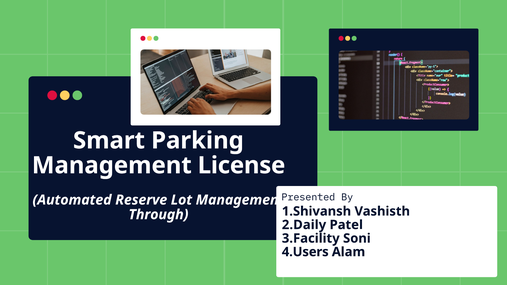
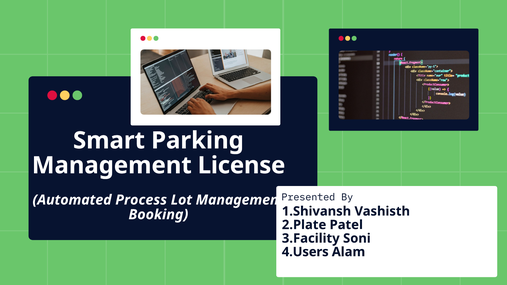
Reserve: Reserve -> Process (141, 200)
Through: Through -> Booking (158, 215)
2.Daily: 2.Daily -> 2.Plate (304, 225)
